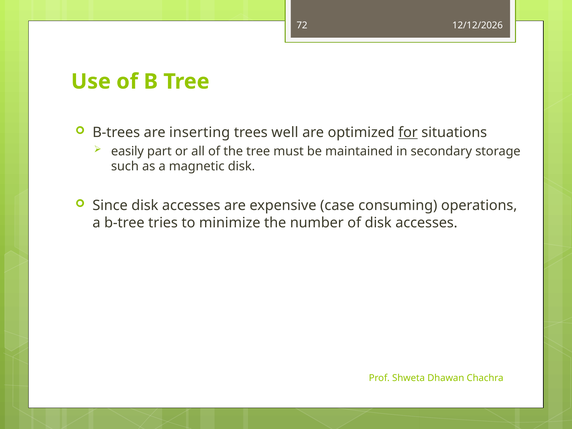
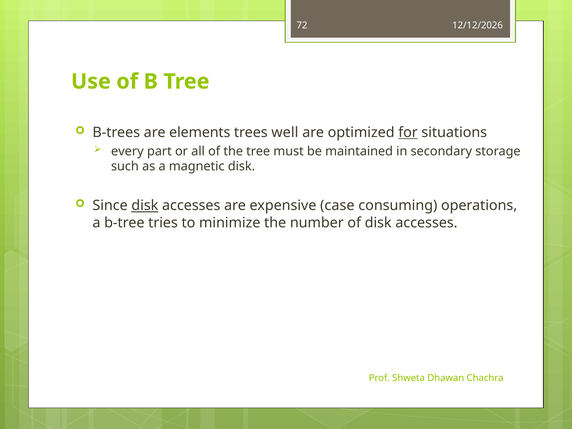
inserting: inserting -> elements (200, 133)
easily: easily -> every (127, 151)
disk underline: none -> present (145, 206)
